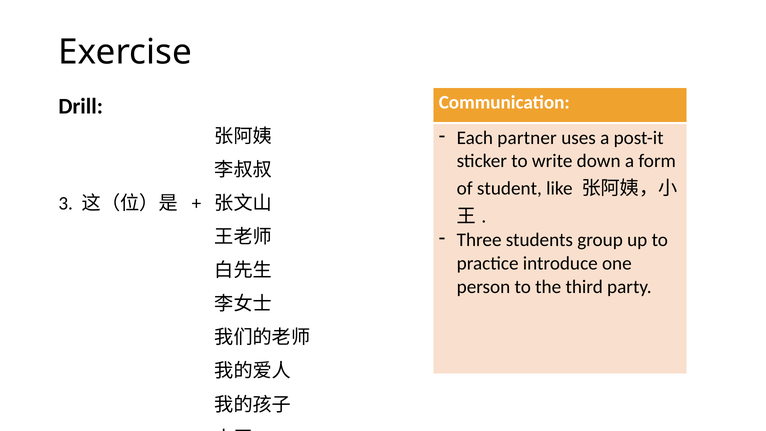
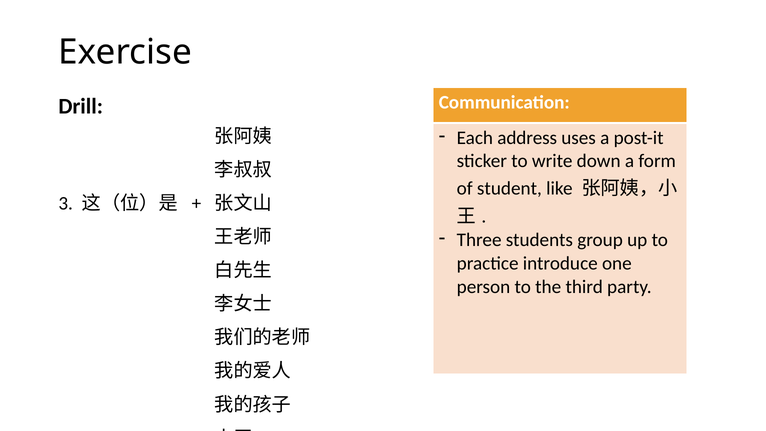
partner: partner -> address (527, 138)
